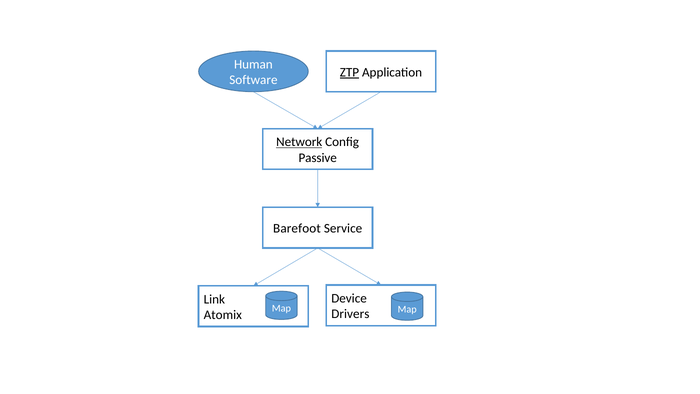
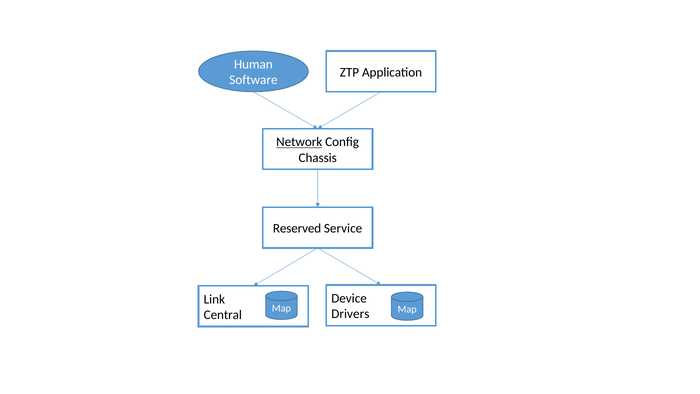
ZTP underline: present -> none (349, 72)
Passive: Passive -> Chassis (318, 158)
Barefoot: Barefoot -> Reserved (297, 228)
Atomix: Atomix -> Central (223, 315)
